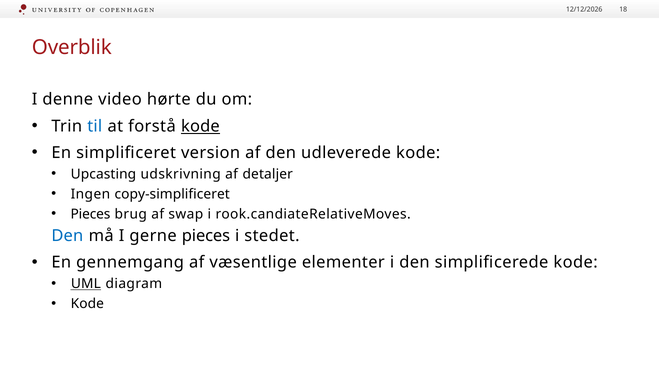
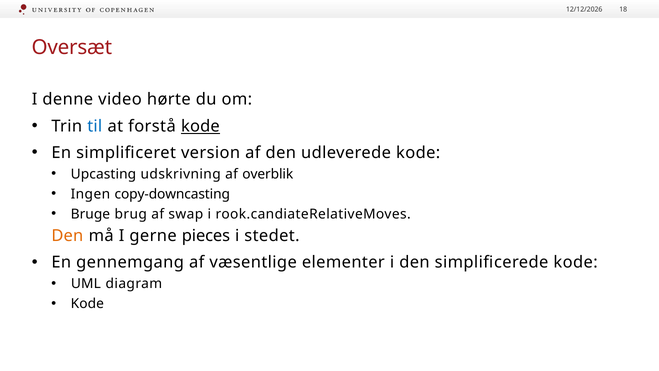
Overblik: Overblik -> Oversæt (72, 47)
detaljer: detaljer -> overblik (268, 174)
copy-simplificeret: copy-simplificeret -> copy-downcasting (172, 194)
Pieces: Pieces -> Bruge (90, 214)
Den colour: blue -> orange (67, 236)
UML underline: present -> none (86, 284)
